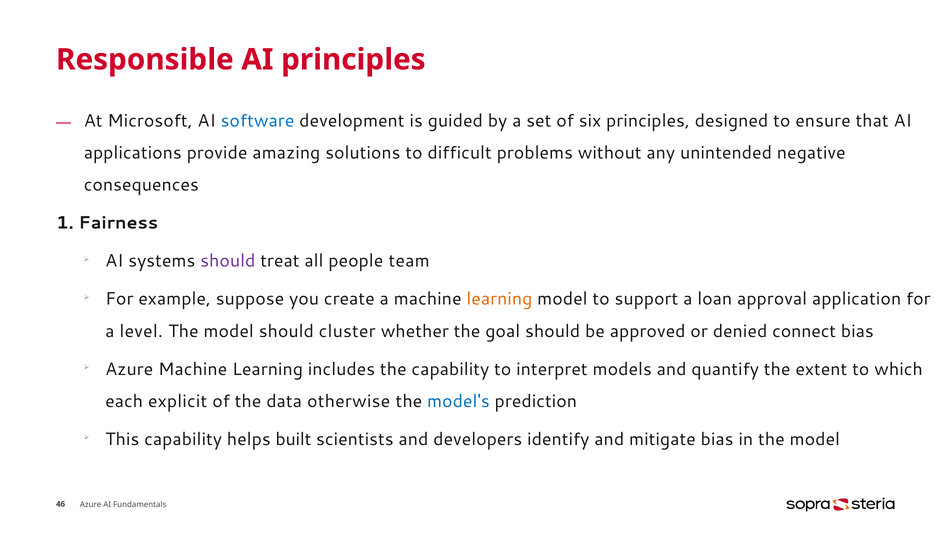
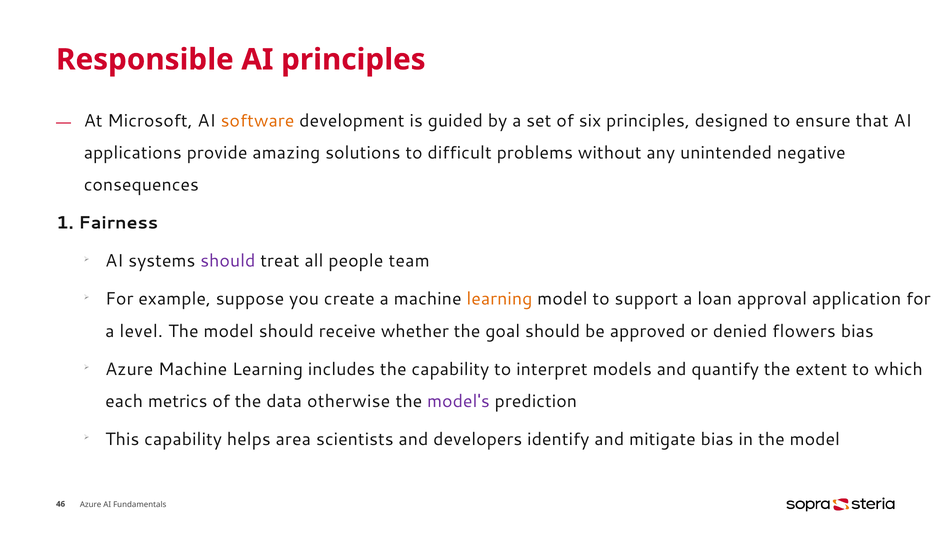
software colour: blue -> orange (258, 121)
cluster: cluster -> receive (347, 331)
connect: connect -> flowers (804, 331)
explicit: explicit -> metrics (178, 401)
model's colour: blue -> purple (458, 401)
built: built -> area (293, 439)
